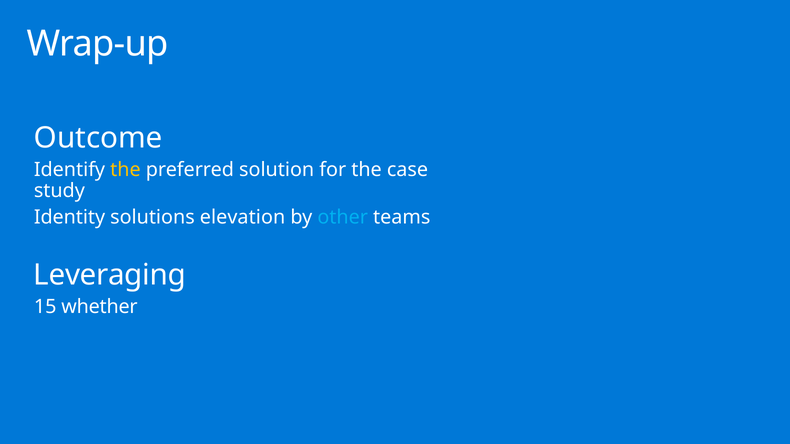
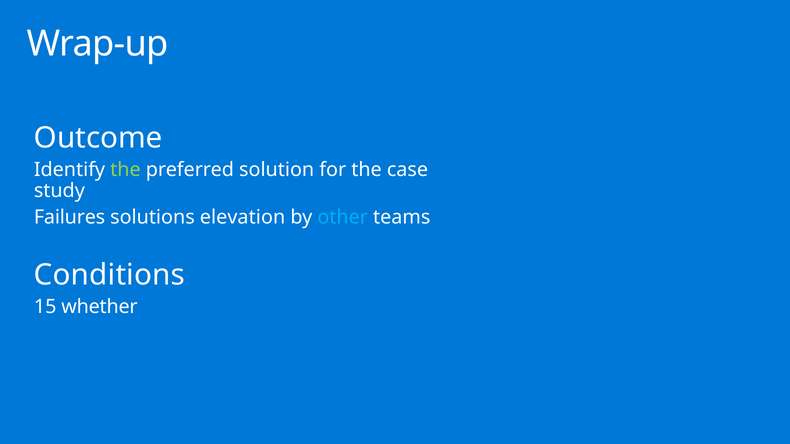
the colour: yellow -> light green (125, 170)
Identity: Identity -> Failures (70, 217)
Leveraging: Leveraging -> Conditions (109, 275)
